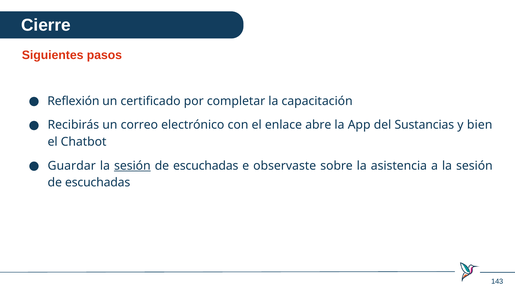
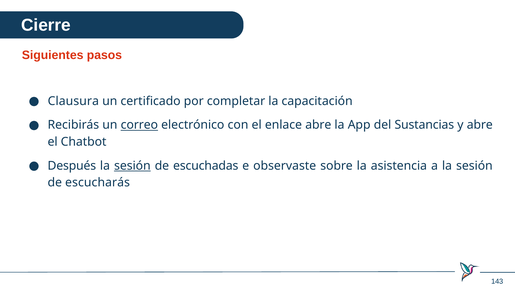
Reflexión: Reflexión -> Clausura (73, 101)
correo underline: none -> present (139, 125)
y bien: bien -> abre (480, 125)
Guardar: Guardar -> Después (72, 166)
escuchadas: escuchadas -> escucharás (98, 182)
